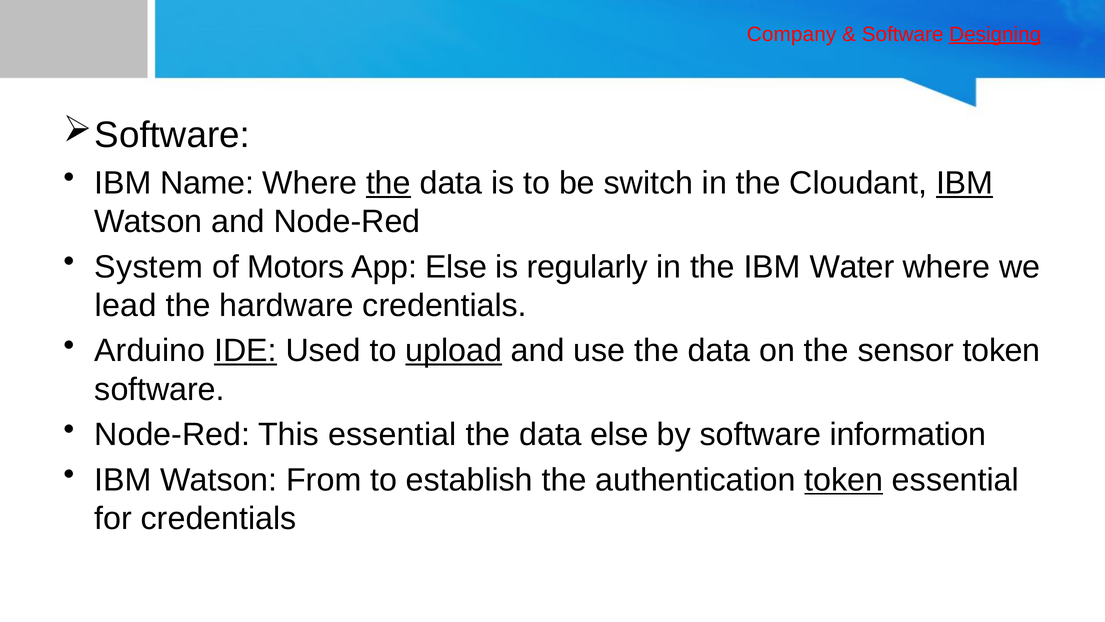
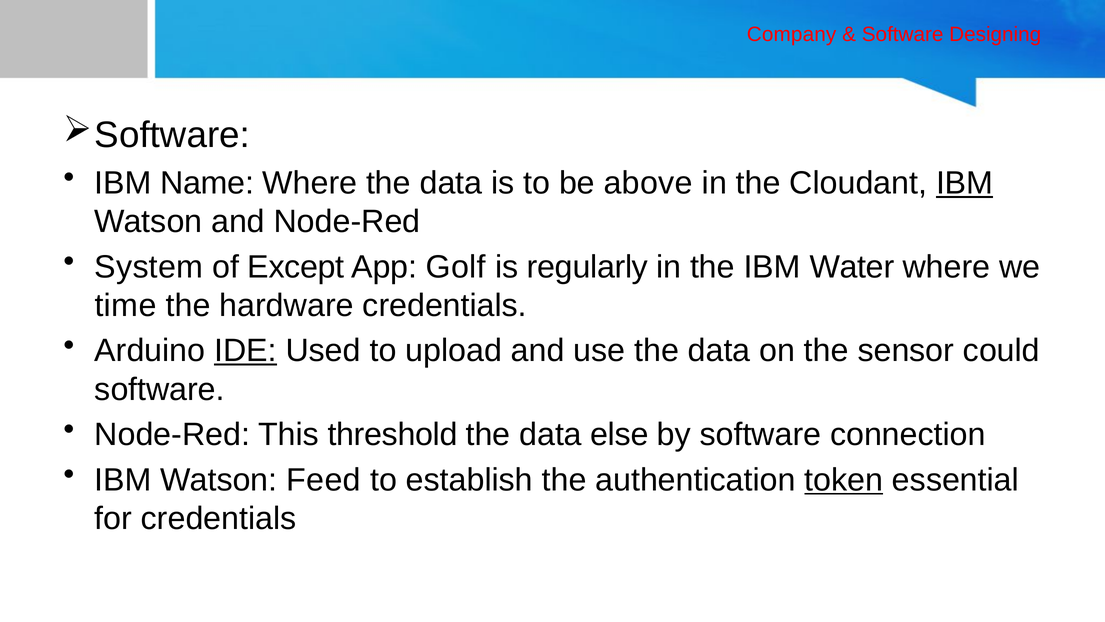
Designing underline: present -> none (995, 34)
the underline: present -> none (388, 183)
switch: switch -> above (648, 183)
Motors: Motors -> Except (296, 267)
App Else: Else -> Golf (456, 267)
lead: lead -> time (126, 305)
upload underline: present -> none (454, 351)
sensor token: token -> could (1001, 351)
This essential: essential -> threshold (393, 434)
information: information -> connection (908, 434)
From: From -> Feed (324, 480)
